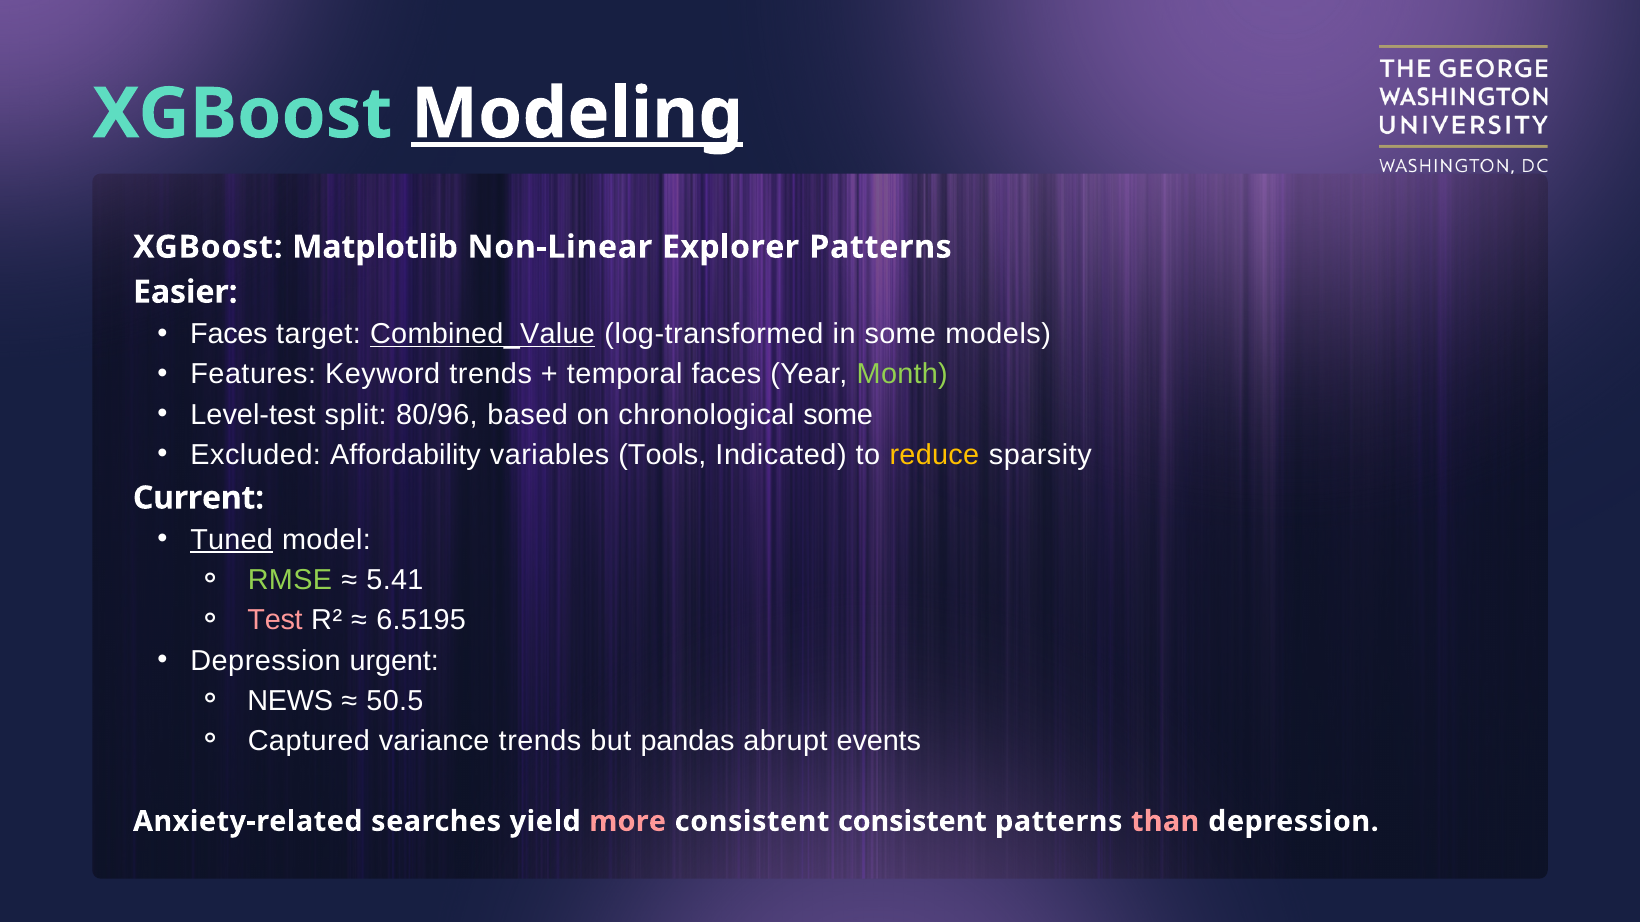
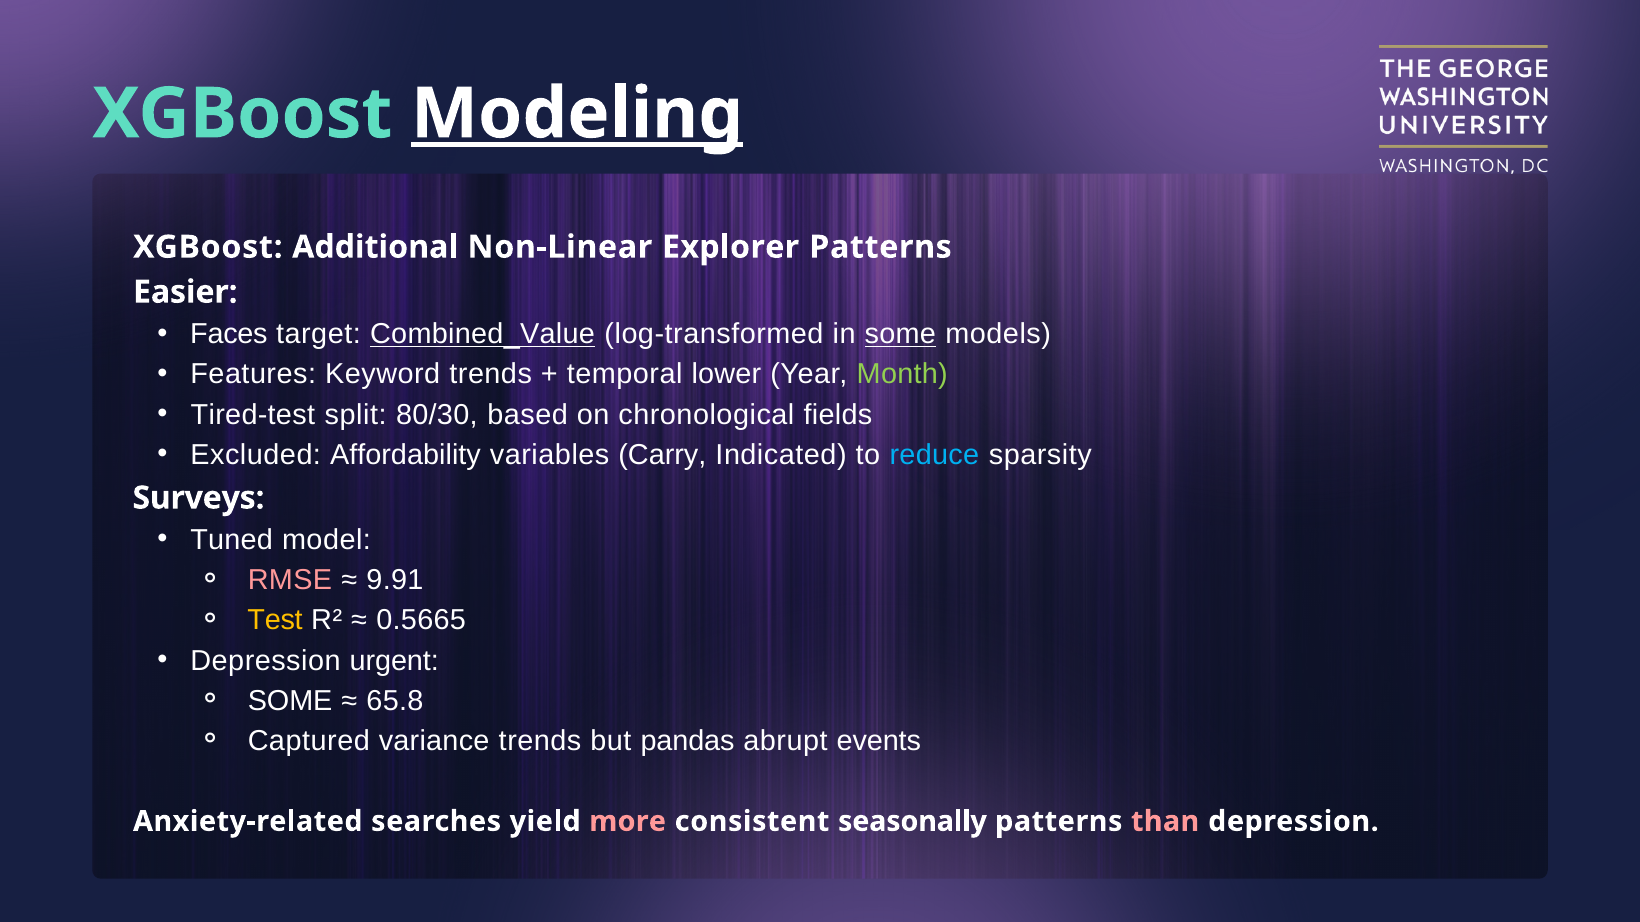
Matplotlib: Matplotlib -> Additional (375, 247)
some underline: none -> present (900, 334)
temporal faces: faces -> lower (726, 374)
Level-test: Level-test -> Tired-test (253, 415)
80/96: 80/96 -> 80/30 (437, 415)
chronological some: some -> fields (838, 415)
Tools: Tools -> Carry (662, 455)
reduce colour: yellow -> light blue (934, 455)
Current: Current -> Surveys (198, 498)
Tuned underline: present -> none (232, 540)
RMSE colour: light green -> pink (290, 580)
5.41: 5.41 -> 9.91 (395, 580)
Test colour: pink -> yellow (275, 621)
6.5195: 6.5195 -> 0.5665 (421, 621)
NEWS: NEWS -> SOME (290, 701)
50.5: 50.5 -> 65.8 (395, 701)
consistent consistent: consistent -> seasonally (912, 822)
